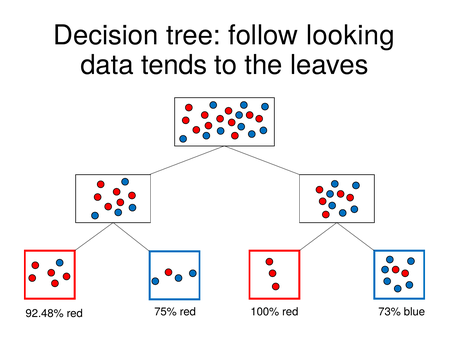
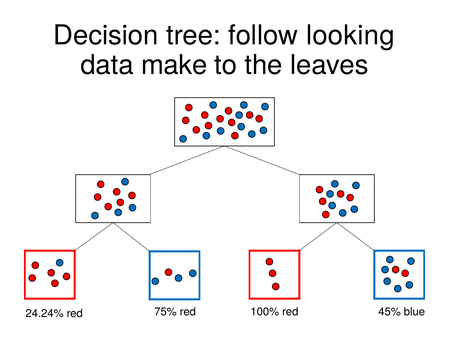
tends: tends -> make (174, 65)
92.48%: 92.48% -> 24.24% (45, 313)
73%: 73% -> 45% (390, 312)
